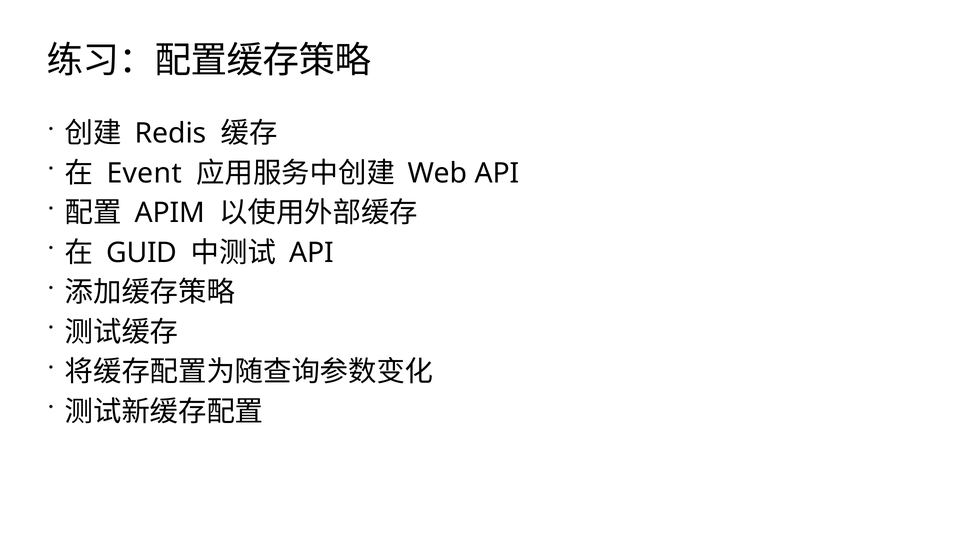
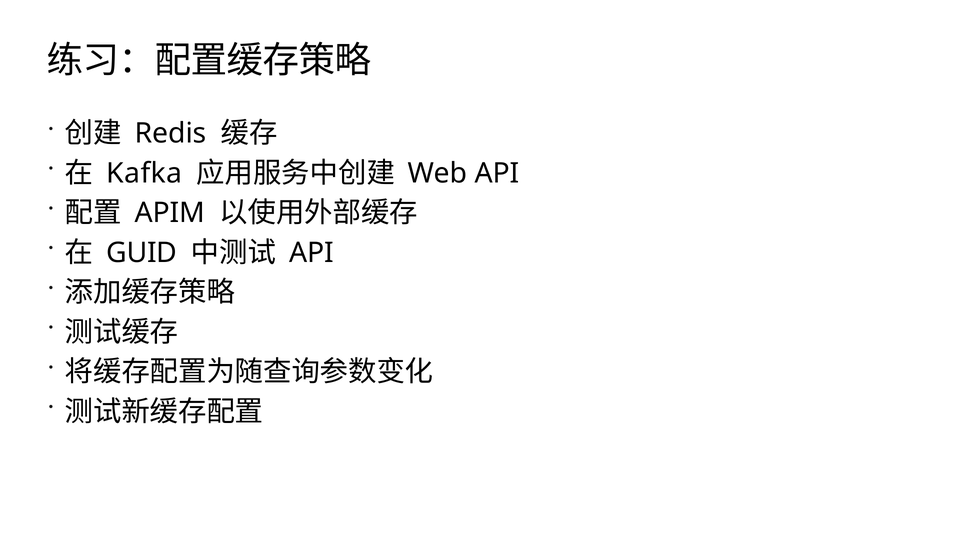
Event: Event -> Kafka (144, 173)
